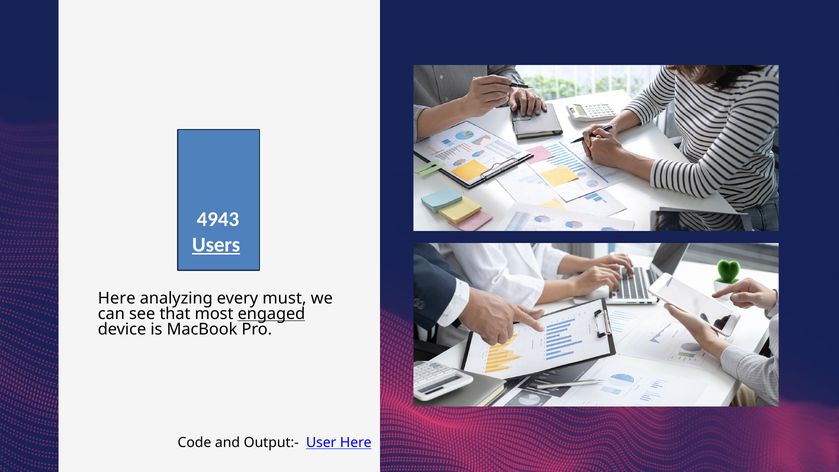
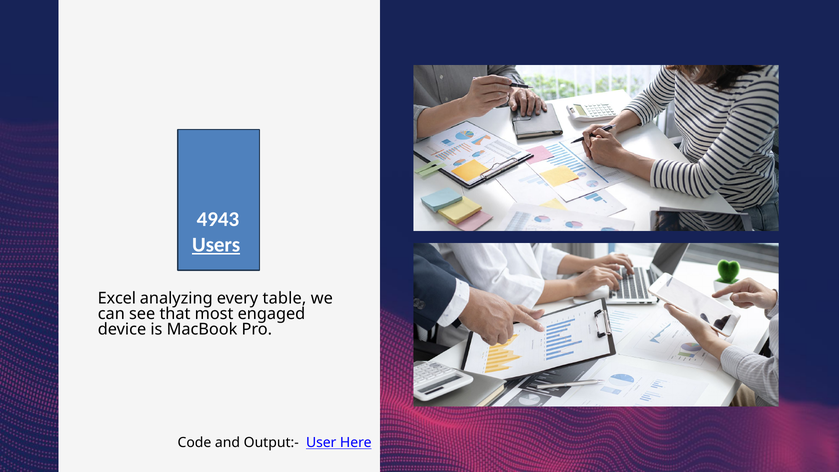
Here: Here -> Excel (117, 298)
must: must -> table (284, 298)
engaged underline: present -> none (271, 314)
